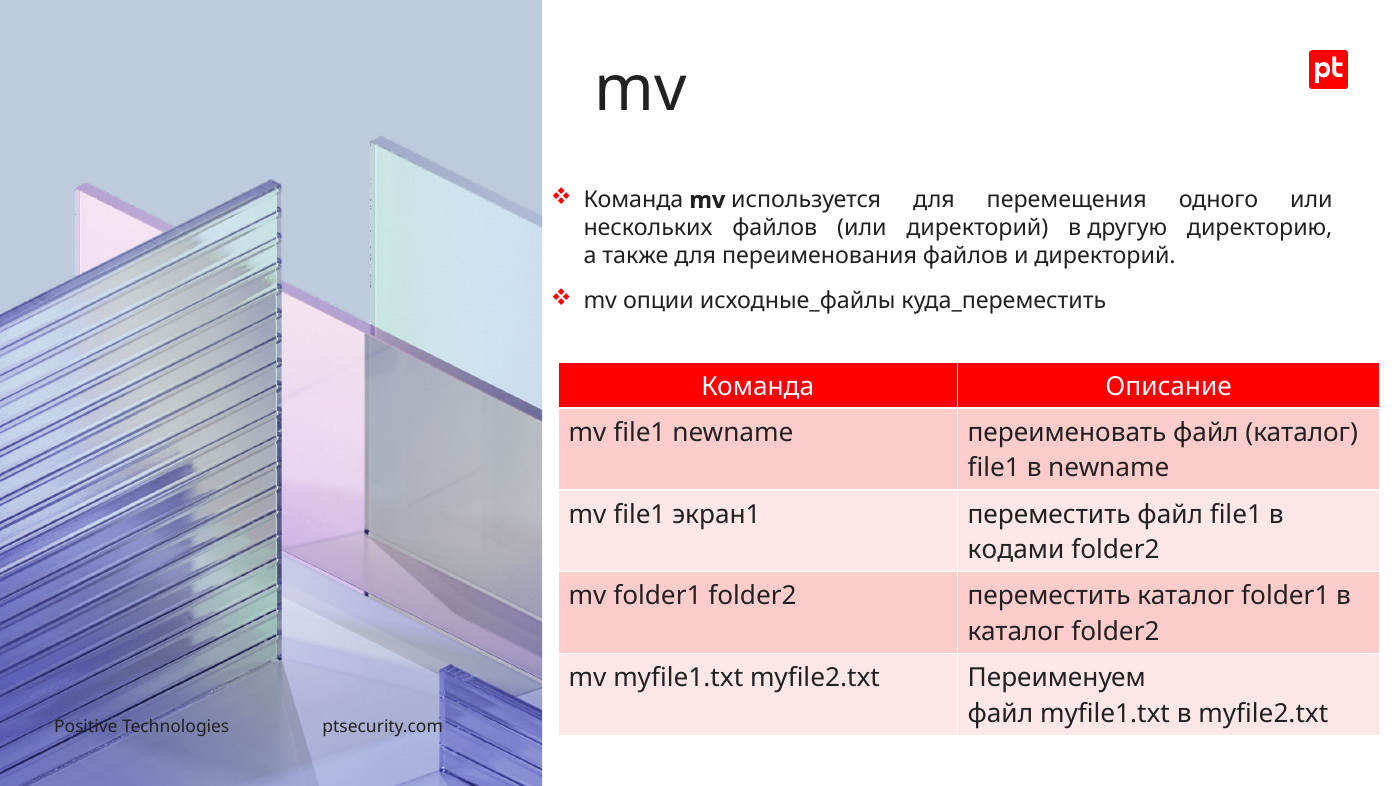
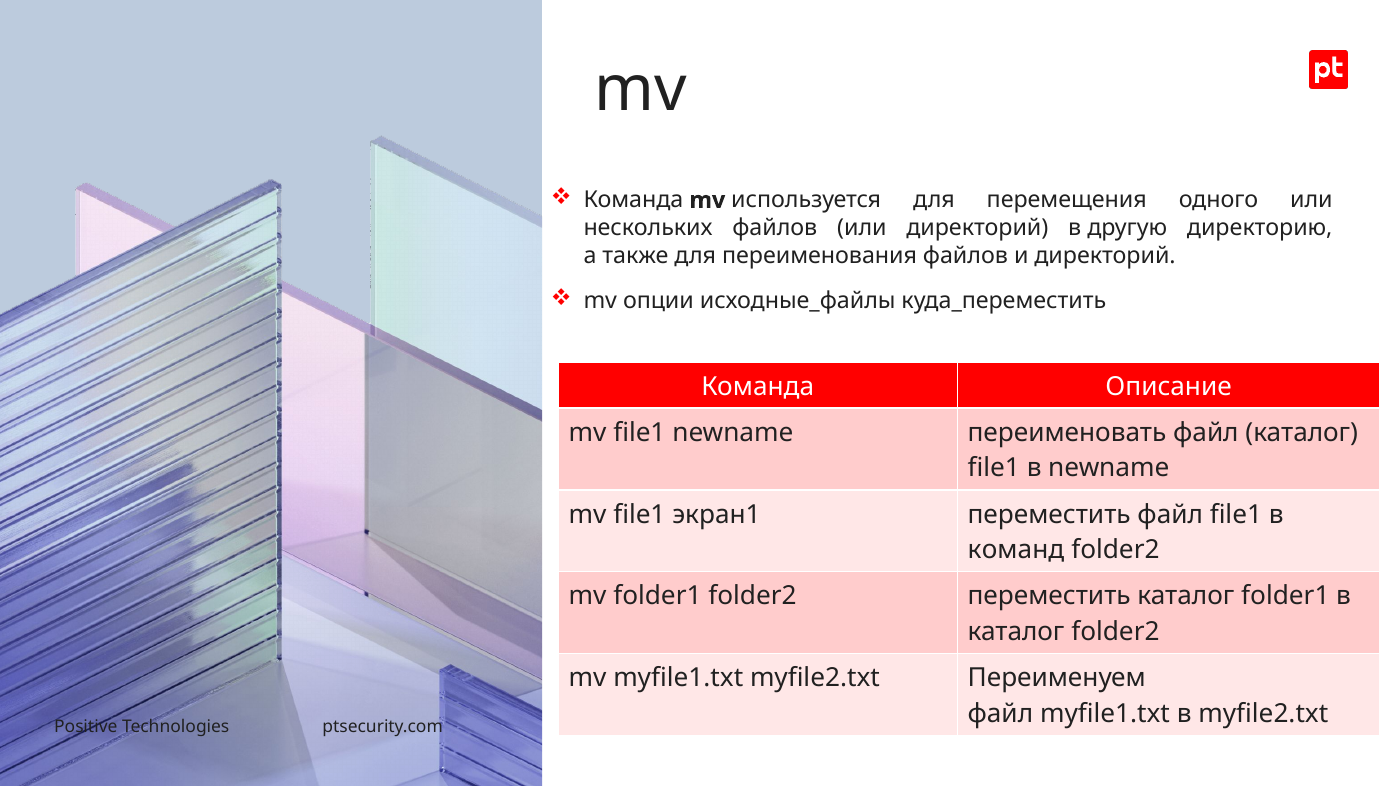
кодами: кодами -> команд (1016, 550)
